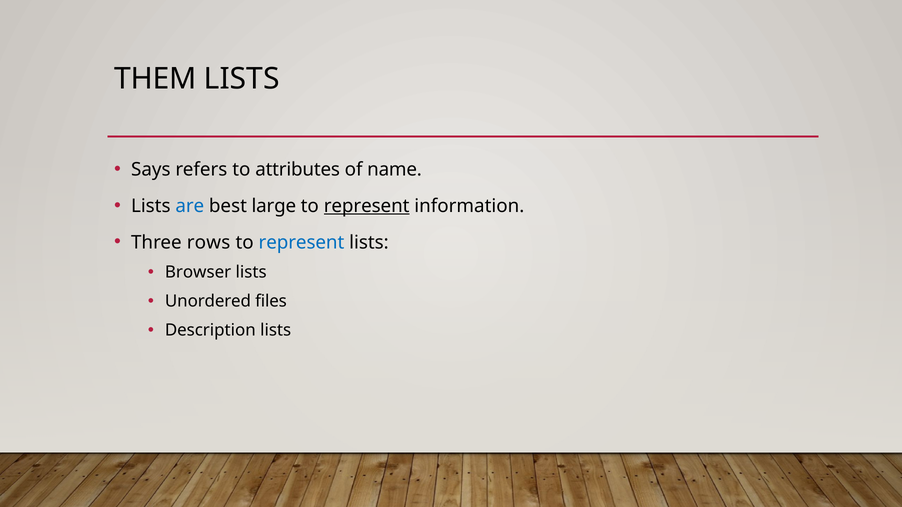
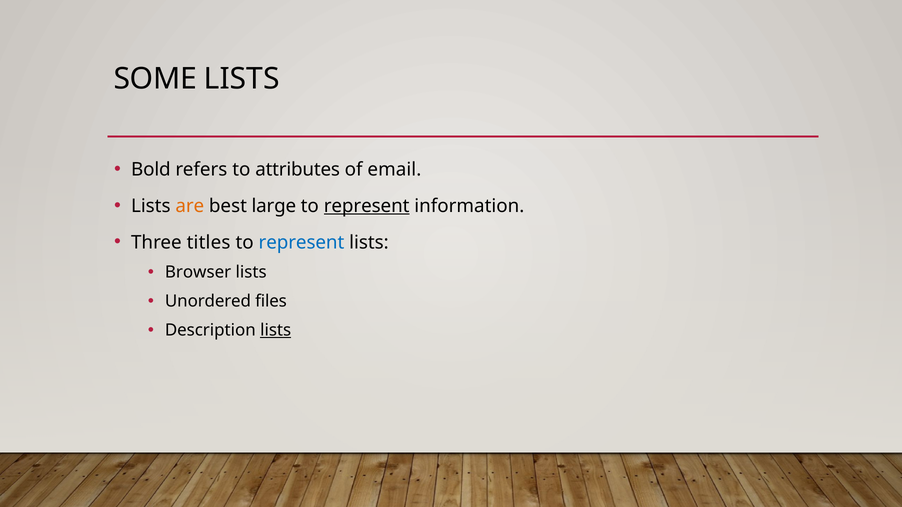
THEM: THEM -> SOME (155, 79)
Says: Says -> Bold (151, 170)
name: name -> email (394, 170)
are colour: blue -> orange (190, 206)
rows: rows -> titles (209, 243)
lists underline: none -> present (276, 331)
